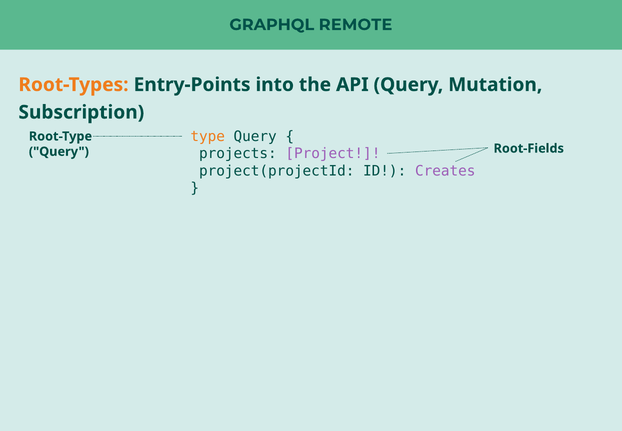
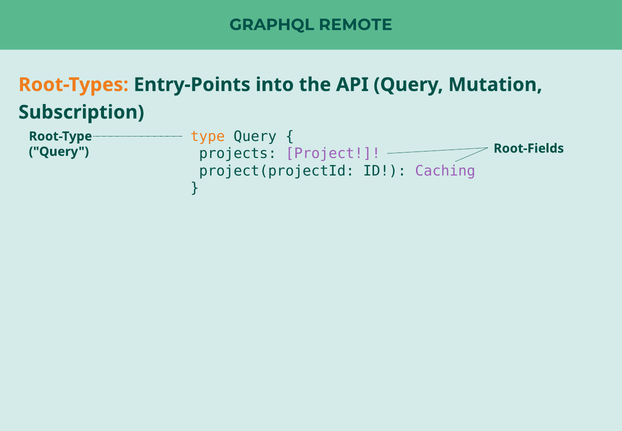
Creates: Creates -> Caching (445, 171)
